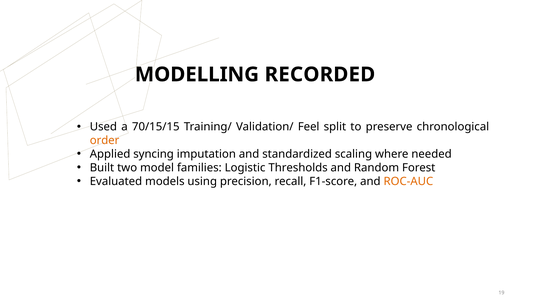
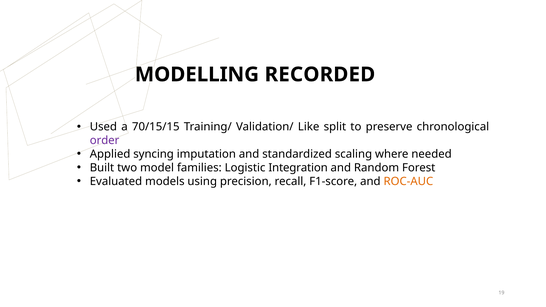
Feel: Feel -> Like (309, 127)
order colour: orange -> purple (105, 141)
Thresholds: Thresholds -> Integration (298, 168)
